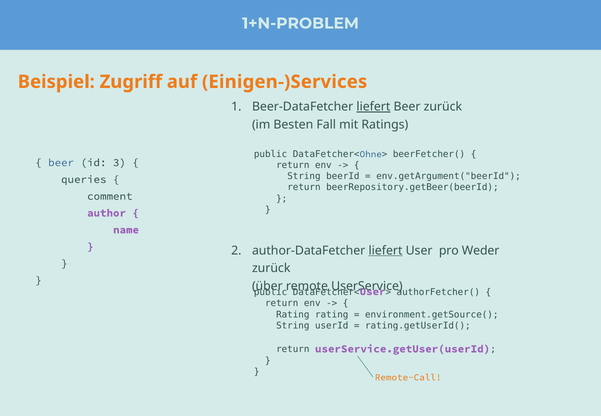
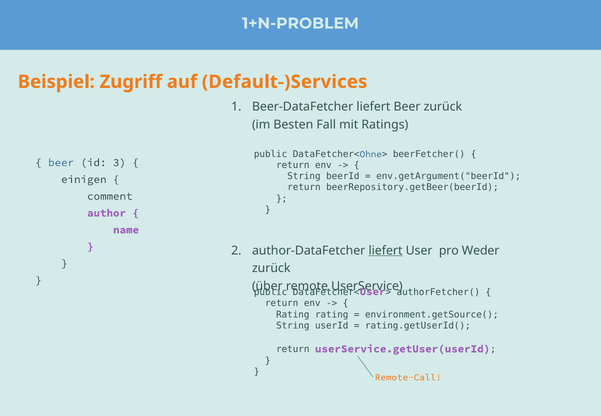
Einigen-)Services: Einigen-)Services -> Default-)Services (285, 82)
liefert underline: present -> none (373, 107)
queries: queries -> einigen (84, 179)
